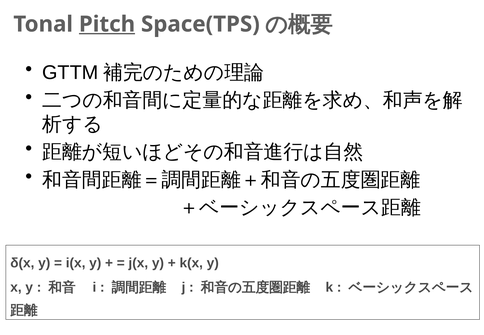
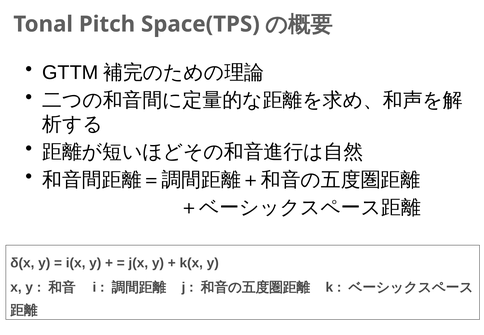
Pitch underline: present -> none (107, 24)
